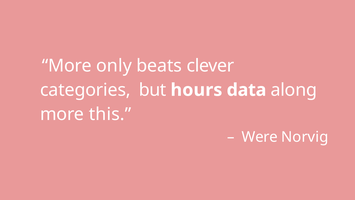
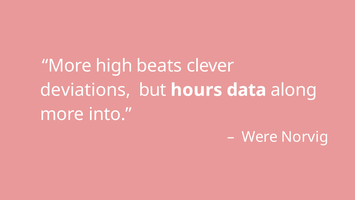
only: only -> high (114, 66)
categories: categories -> deviations (85, 90)
this: this -> into (110, 114)
